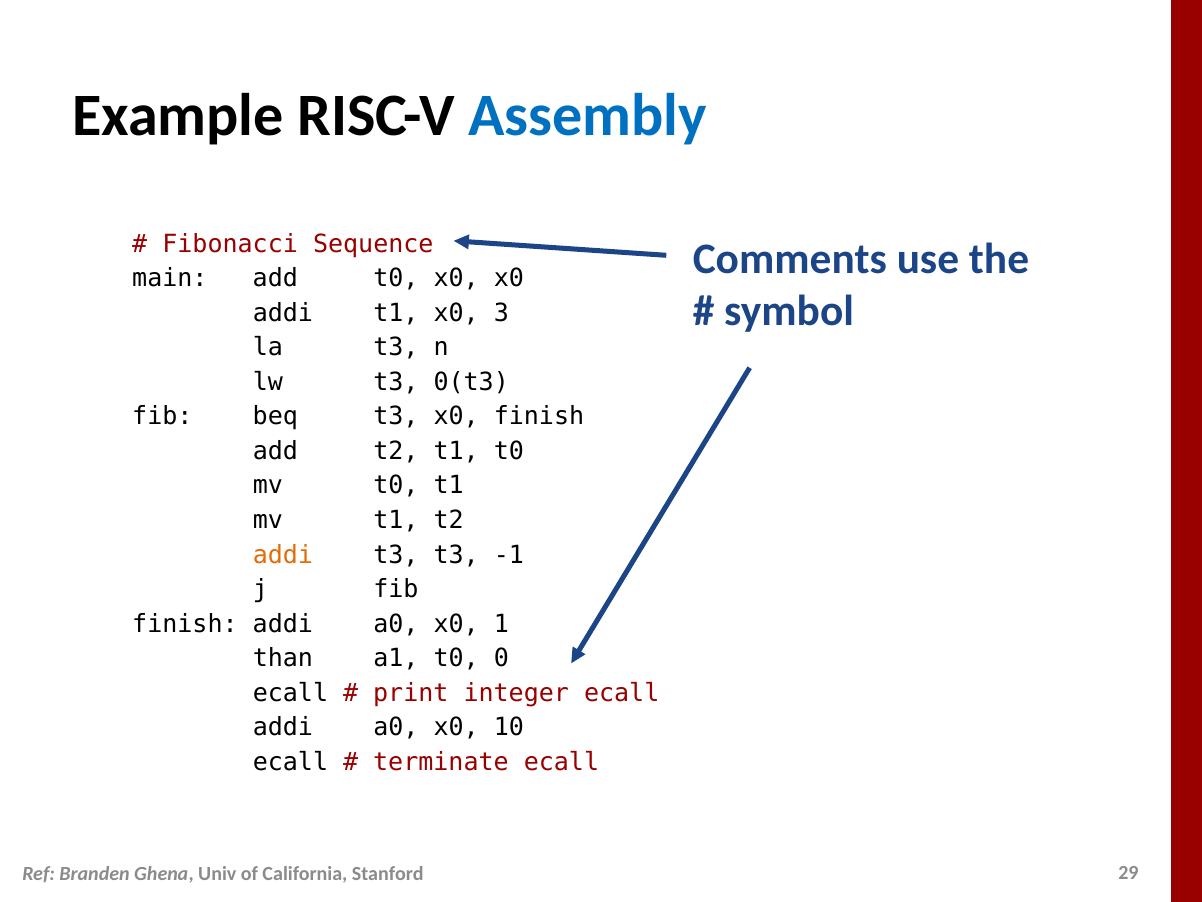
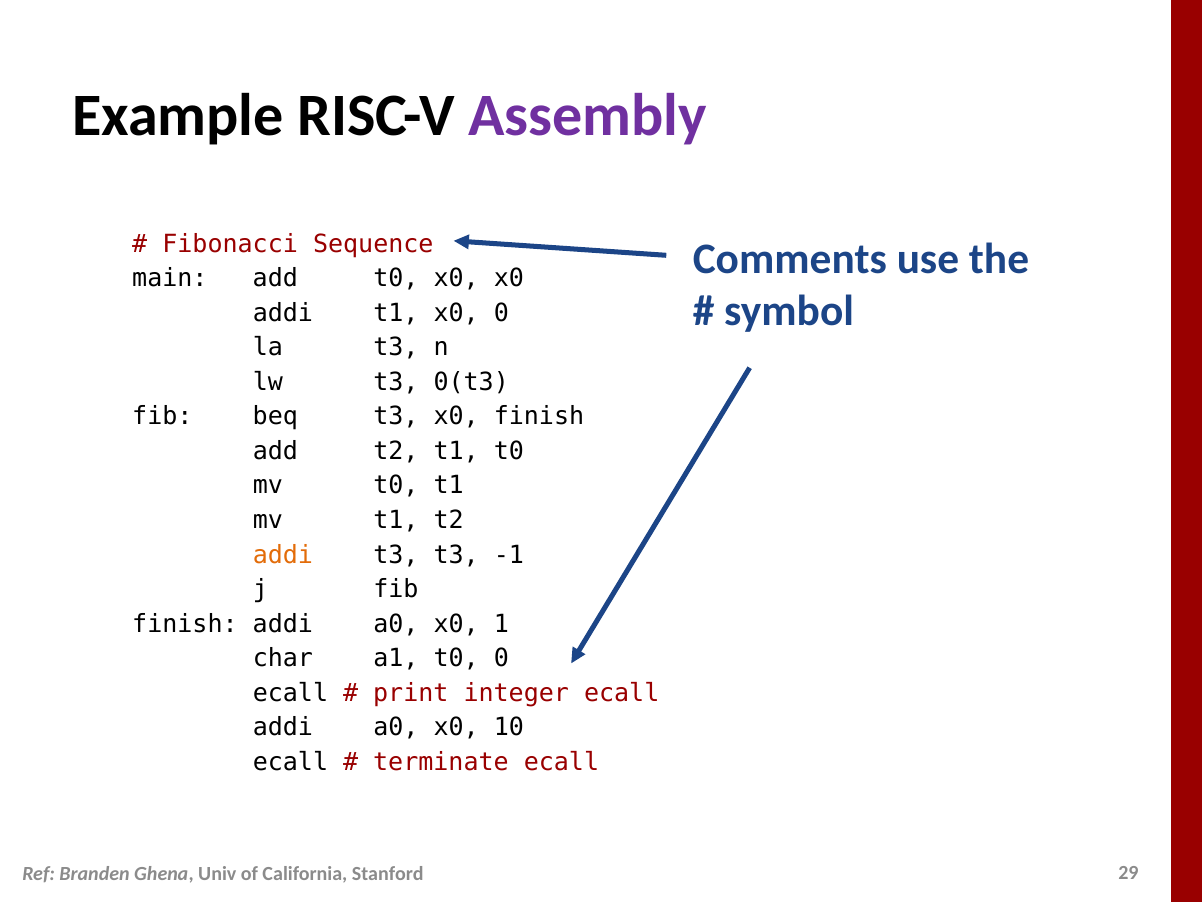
Assembly colour: blue -> purple (588, 115)
x0 3: 3 -> 0 (501, 313)
than: than -> char (283, 658)
